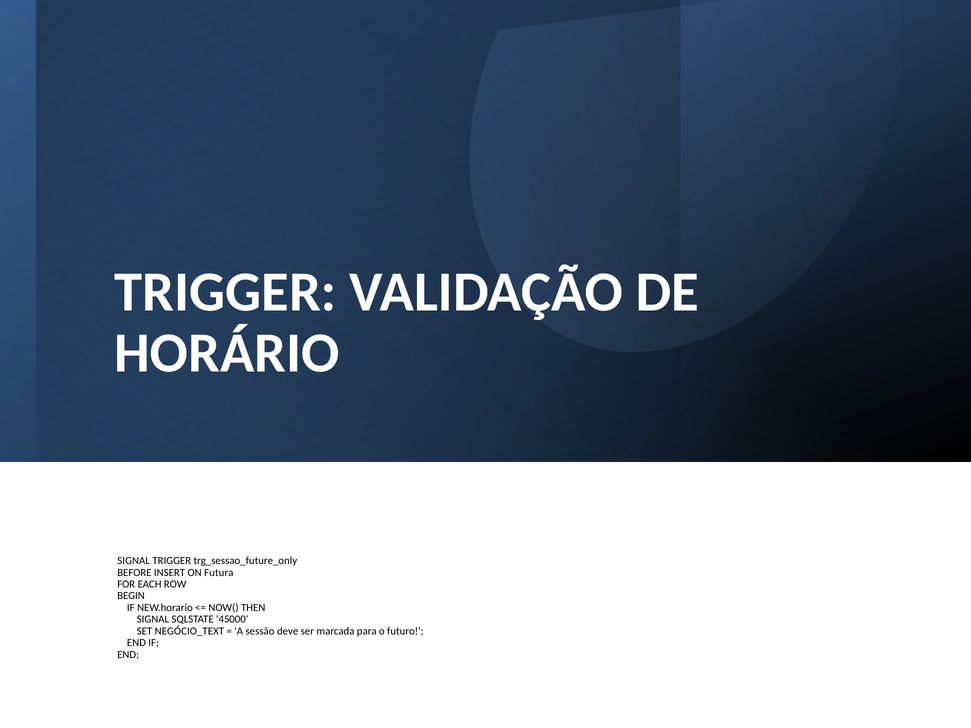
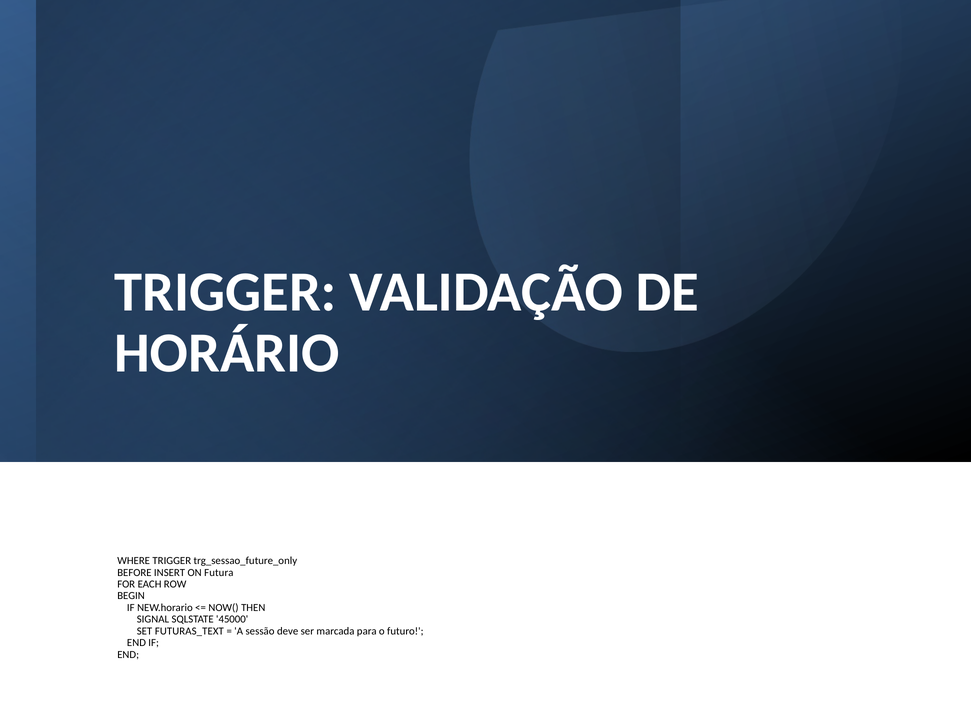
SIGNAL: SIGNAL -> WHERE (134, 561)
NEGÓCIO_TEXT: NEGÓCIO_TEXT -> FUTURAS_TEXT (189, 631)
